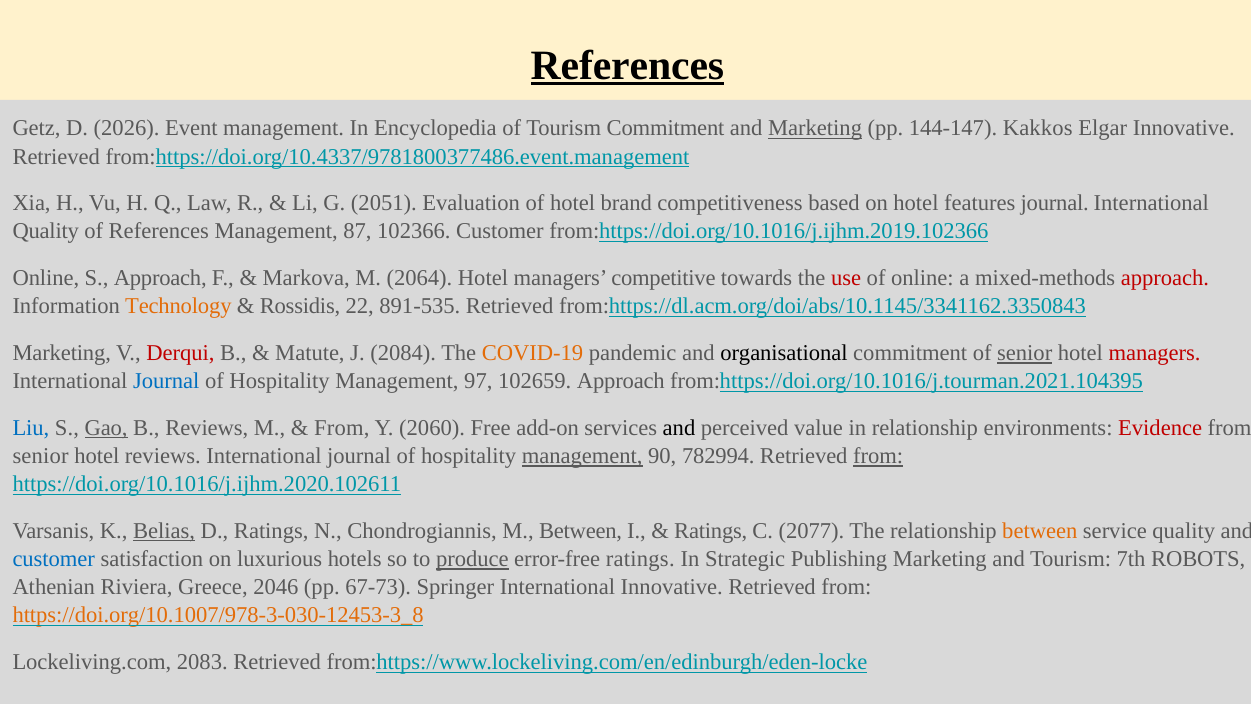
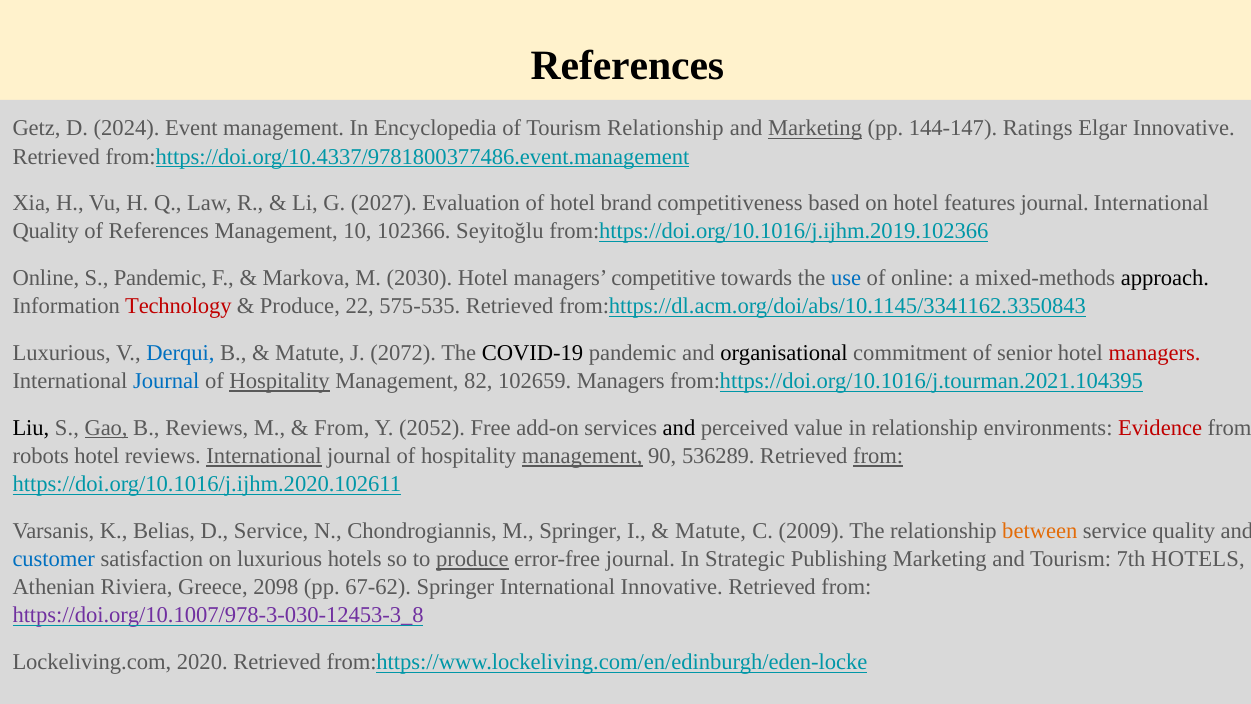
References underline: present -> none (627, 65)
2026: 2026 -> 2024 (127, 128)
Tourism Commitment: Commitment -> Relationship (665, 128)
Kakkos: Kakkos -> Ratings (1038, 128)
2051: 2051 -> 2027 (384, 203)
87: 87 -> 10 (358, 231)
102366 Customer: Customer -> Seyitoğlu (500, 231)
S Approach: Approach -> Pandemic (160, 278)
2064: 2064 -> 2030 (419, 278)
use colour: red -> blue (846, 278)
approach colour: red -> black (1165, 278)
Technology colour: orange -> red (178, 306)
Rossidis: Rossidis -> Produce (300, 306)
891-535: 891-535 -> 575-535 (420, 306)
Marketing: Marketing -> Luxurious (62, 353)
Derqui colour: red -> blue (180, 353)
2084: 2084 -> 2072 (403, 353)
COVID-19 colour: orange -> black (533, 353)
senior underline: present -> none (1025, 353)
Hospitality underline: none -> present (280, 381)
97: 97 -> 82 (478, 381)
102659 Approach: Approach -> Managers (621, 381)
Liu colour: blue -> black (31, 428)
2060: 2060 -> 2052 (432, 428)
senior: senior -> robots (41, 456)
International underline: none -> present (264, 456)
782994: 782994 -> 536289 (718, 456)
Belias underline: present -> none (164, 531)
D Ratings: Ratings -> Service (271, 531)
M Between: Between -> Springer (581, 531)
Ratings: Ratings -> Matute (711, 531)
2077: 2077 -> 2009 (811, 531)
error-free ratings: ratings -> journal (640, 559)
7th ROBOTS: ROBOTS -> HOTELS (1198, 559)
2046: 2046 -> 2098 (276, 587)
67-73: 67-73 -> 67-62 (378, 587)
https://doi.org/10.1007/978-3-030-12453-3_8 colour: orange -> purple (218, 615)
2083: 2083 -> 2020 (202, 662)
